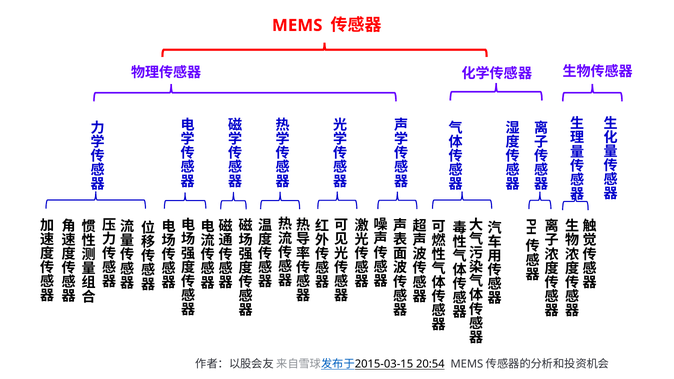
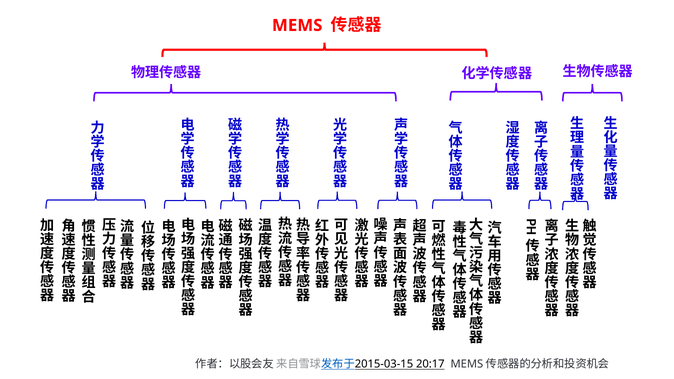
20:54: 20:54 -> 20:17 (430, 364)
